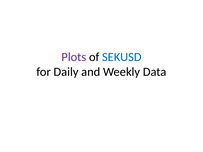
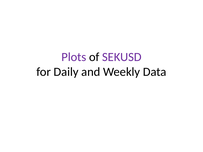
SEKUSD colour: blue -> purple (122, 57)
